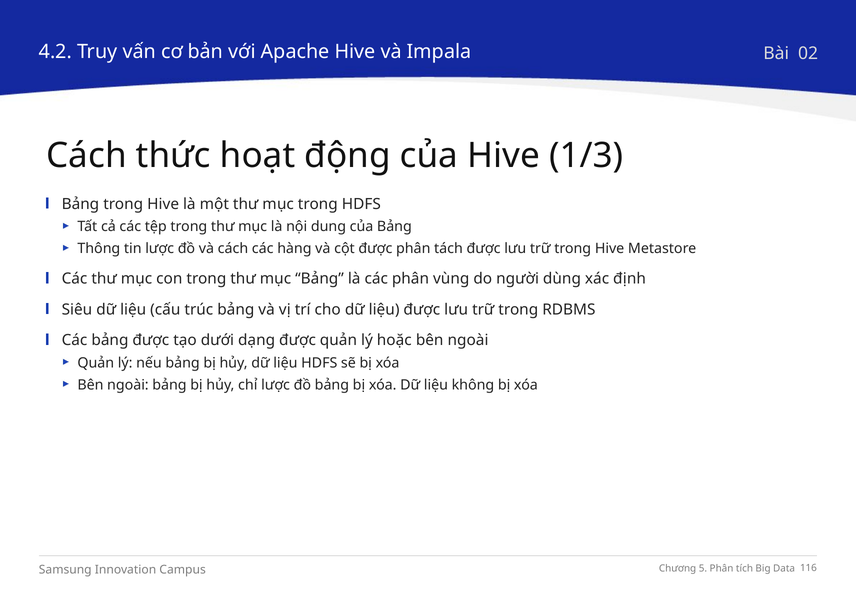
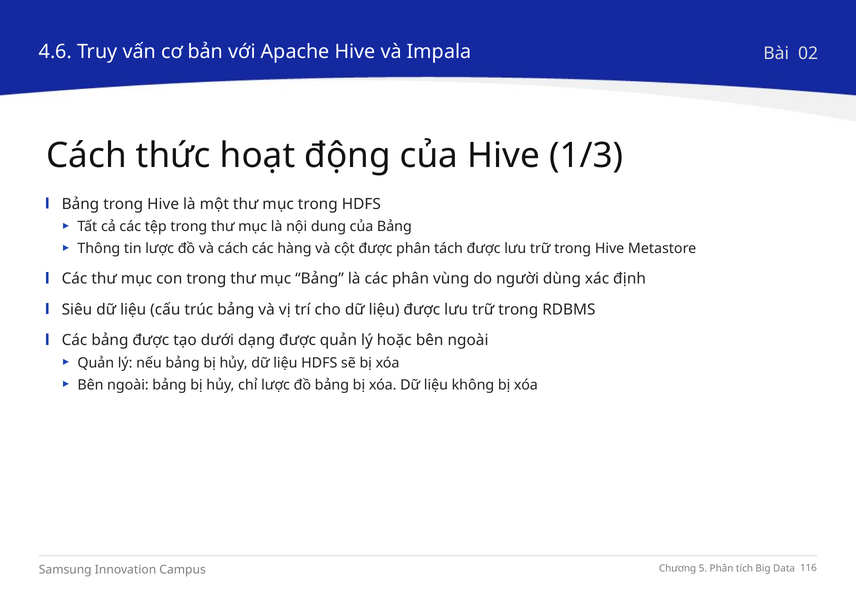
4.2: 4.2 -> 4.6 (55, 52)
